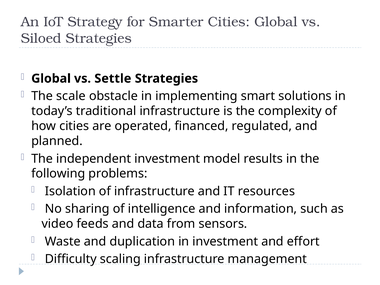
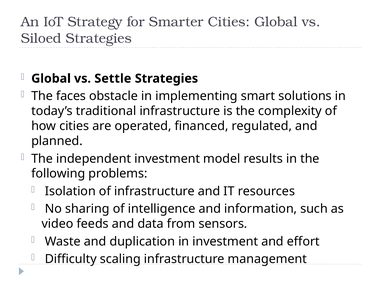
scale: scale -> faces (71, 96)
